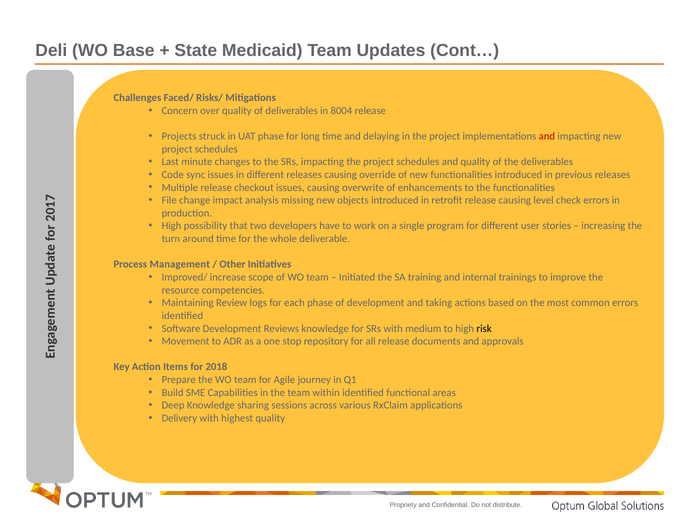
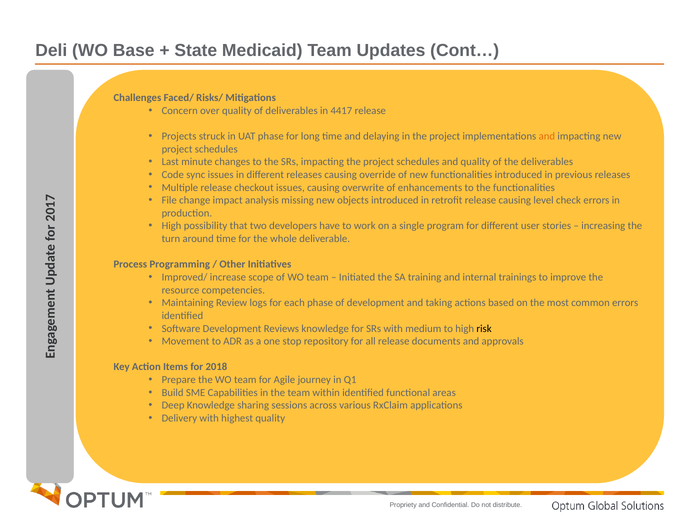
8004: 8004 -> 4417 (341, 111)
and colour: red -> orange (547, 136)
Management: Management -> Programming (180, 265)
